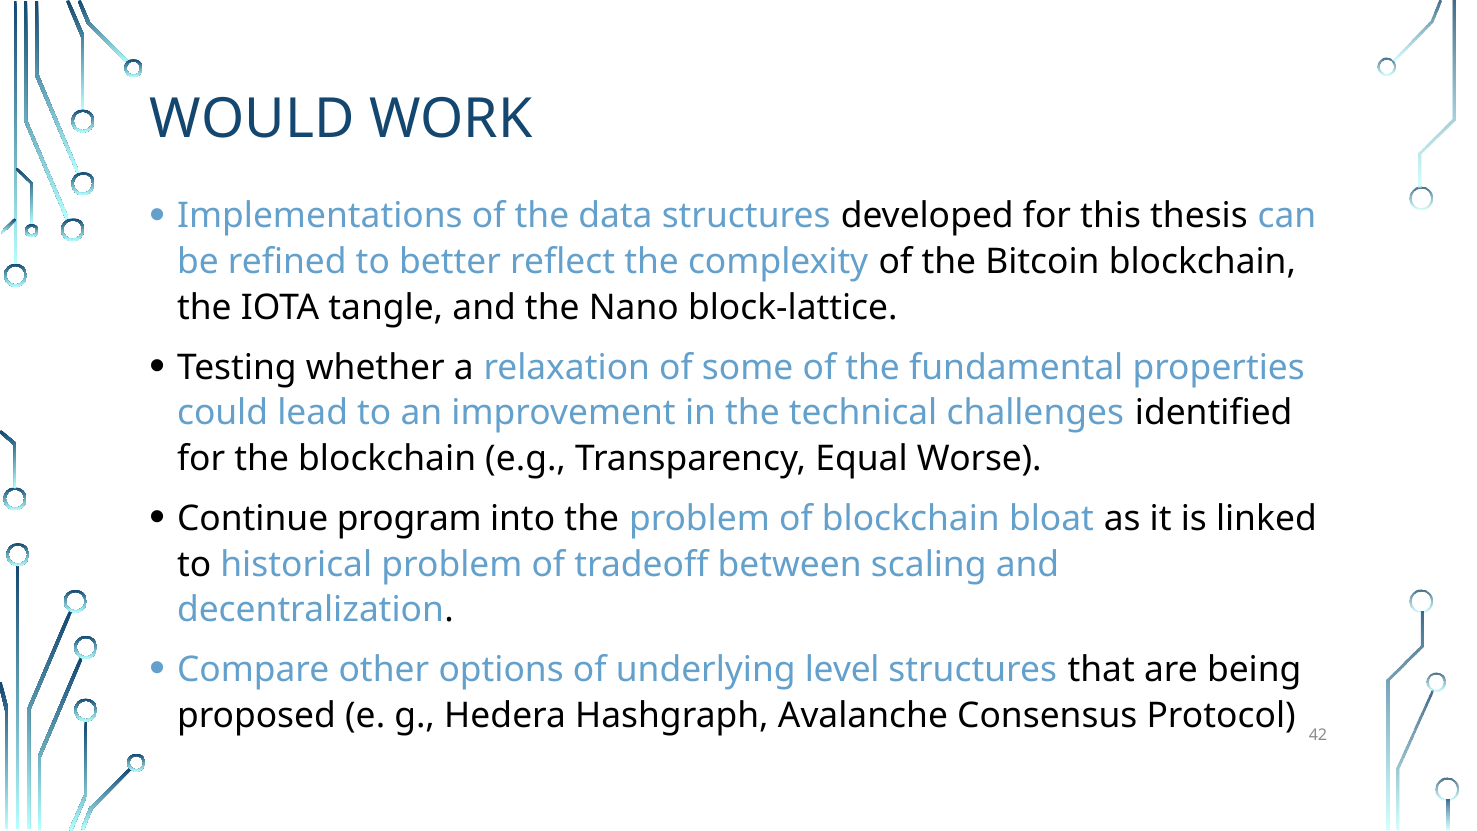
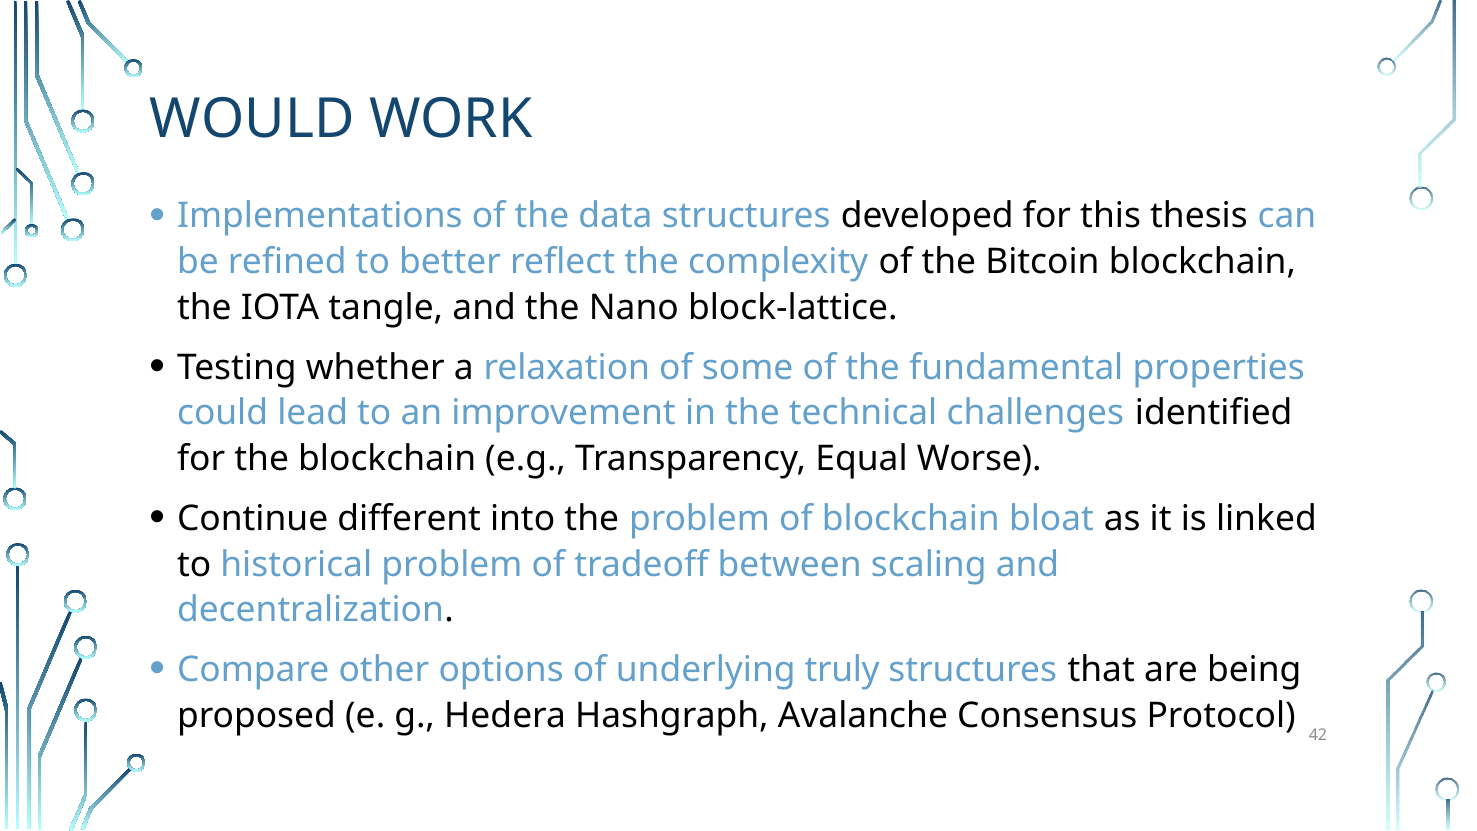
program: program -> different (409, 519)
level: level -> truly (842, 670)
